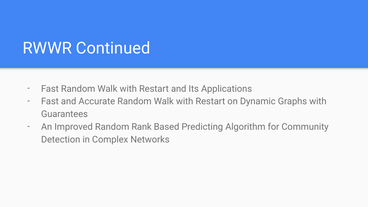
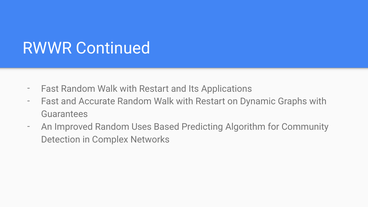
Rank: Rank -> Uses (142, 127)
